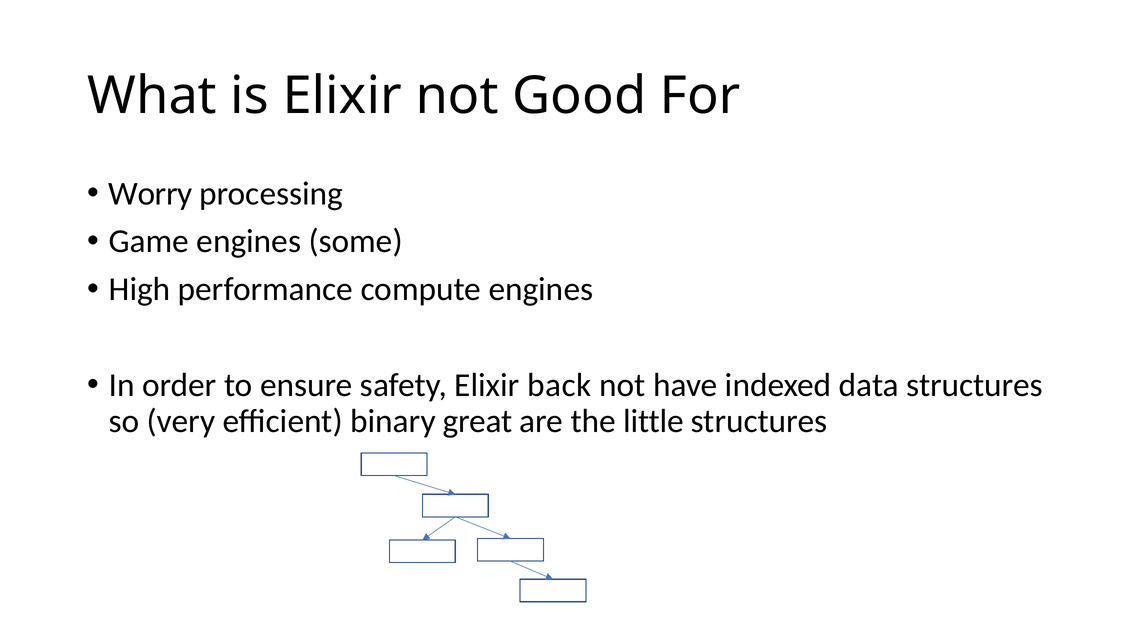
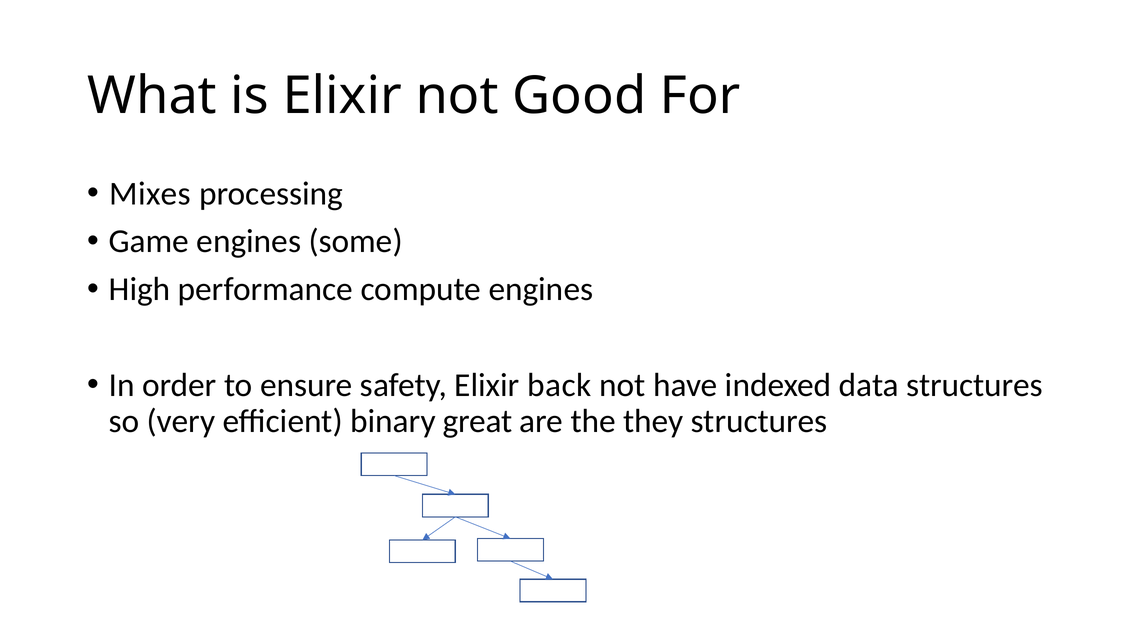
Worry: Worry -> Mixes (150, 194)
little: little -> they (653, 421)
